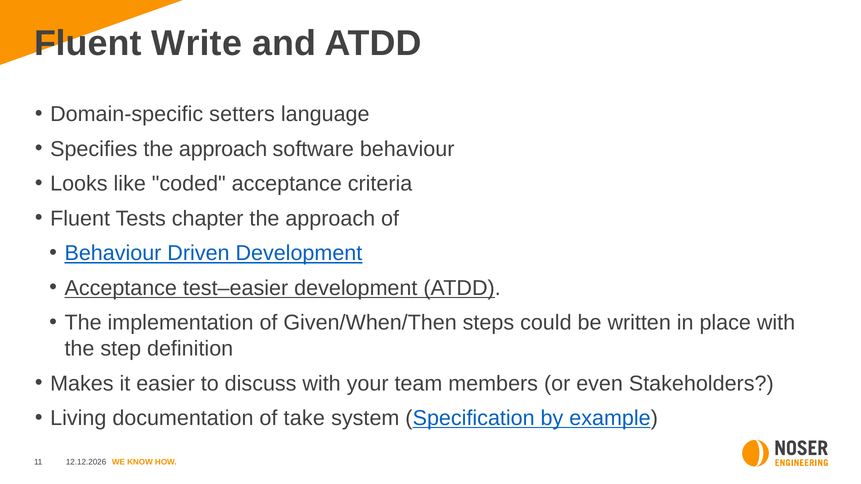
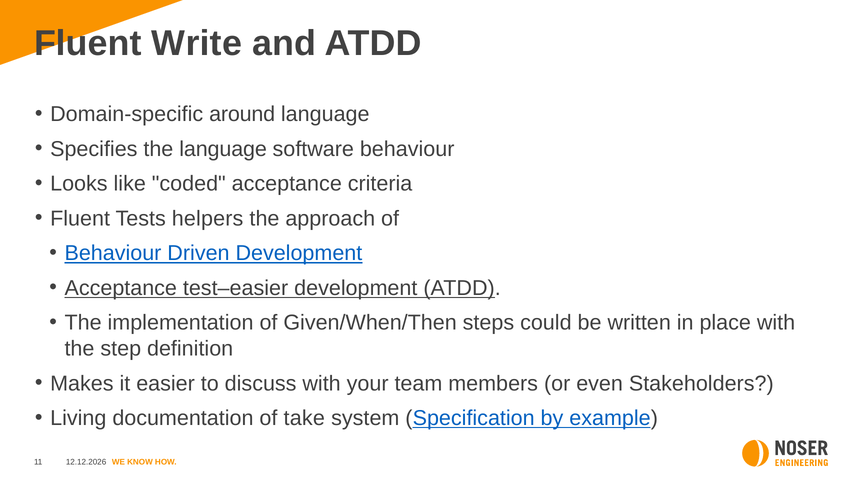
setters: setters -> around (242, 114)
Specifies the approach: approach -> language (223, 149)
chapter: chapter -> helpers (208, 219)
